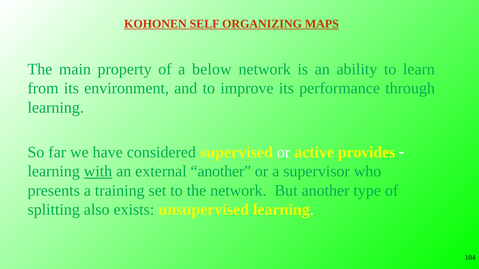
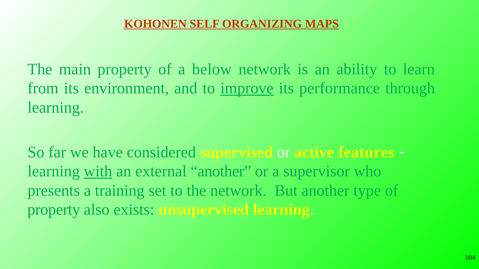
improve underline: none -> present (247, 89)
provides: provides -> features (366, 152)
splitting: splitting -> property (54, 210)
